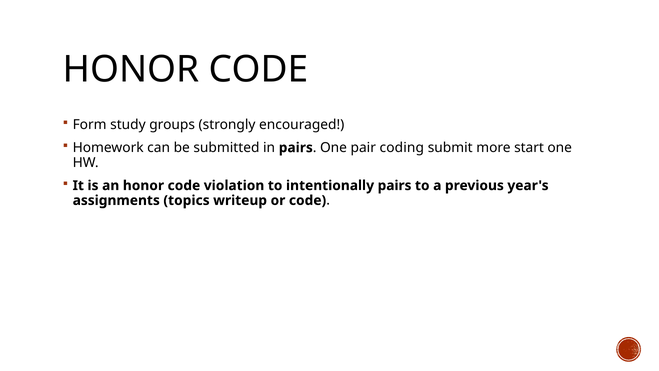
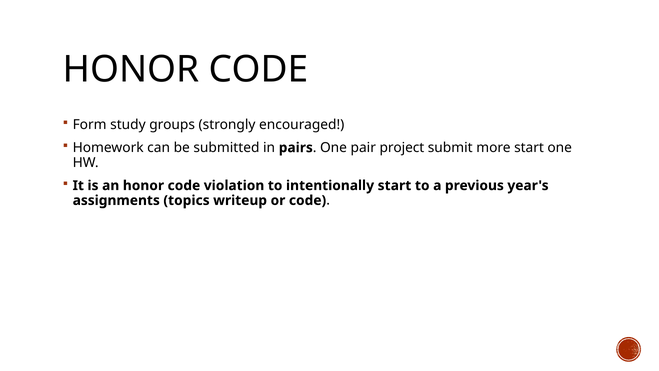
coding: coding -> project (402, 148)
intentionally pairs: pairs -> start (394, 185)
